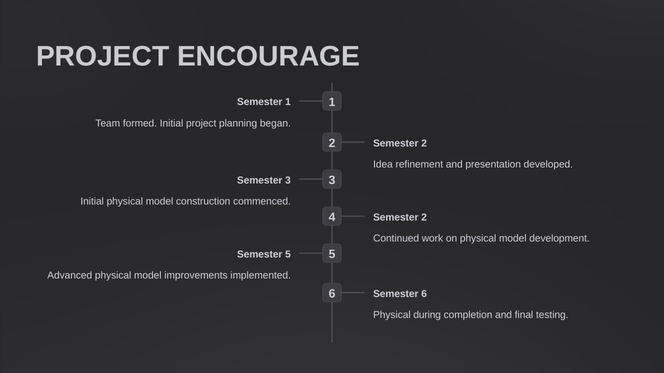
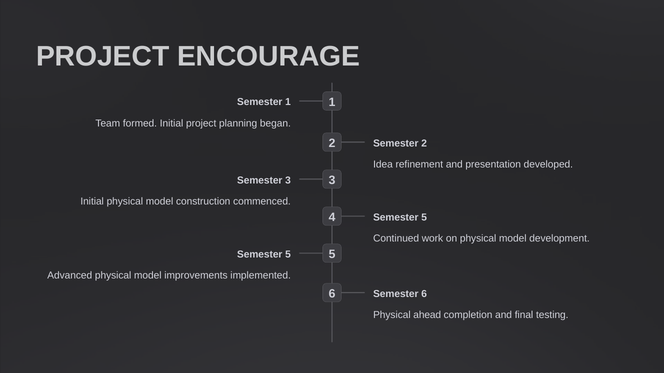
4 Semester 2: 2 -> 5 (424, 218)
during: during -> ahead (427, 316)
